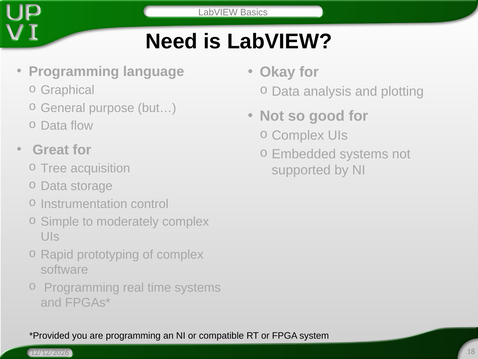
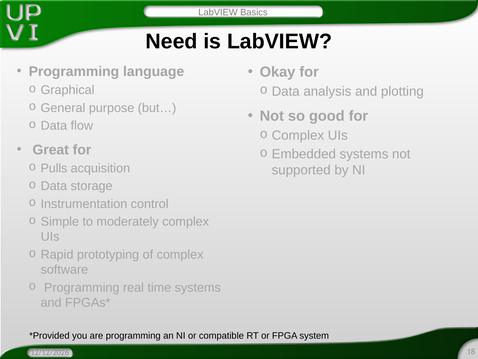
Tree: Tree -> Pulls (54, 168)
